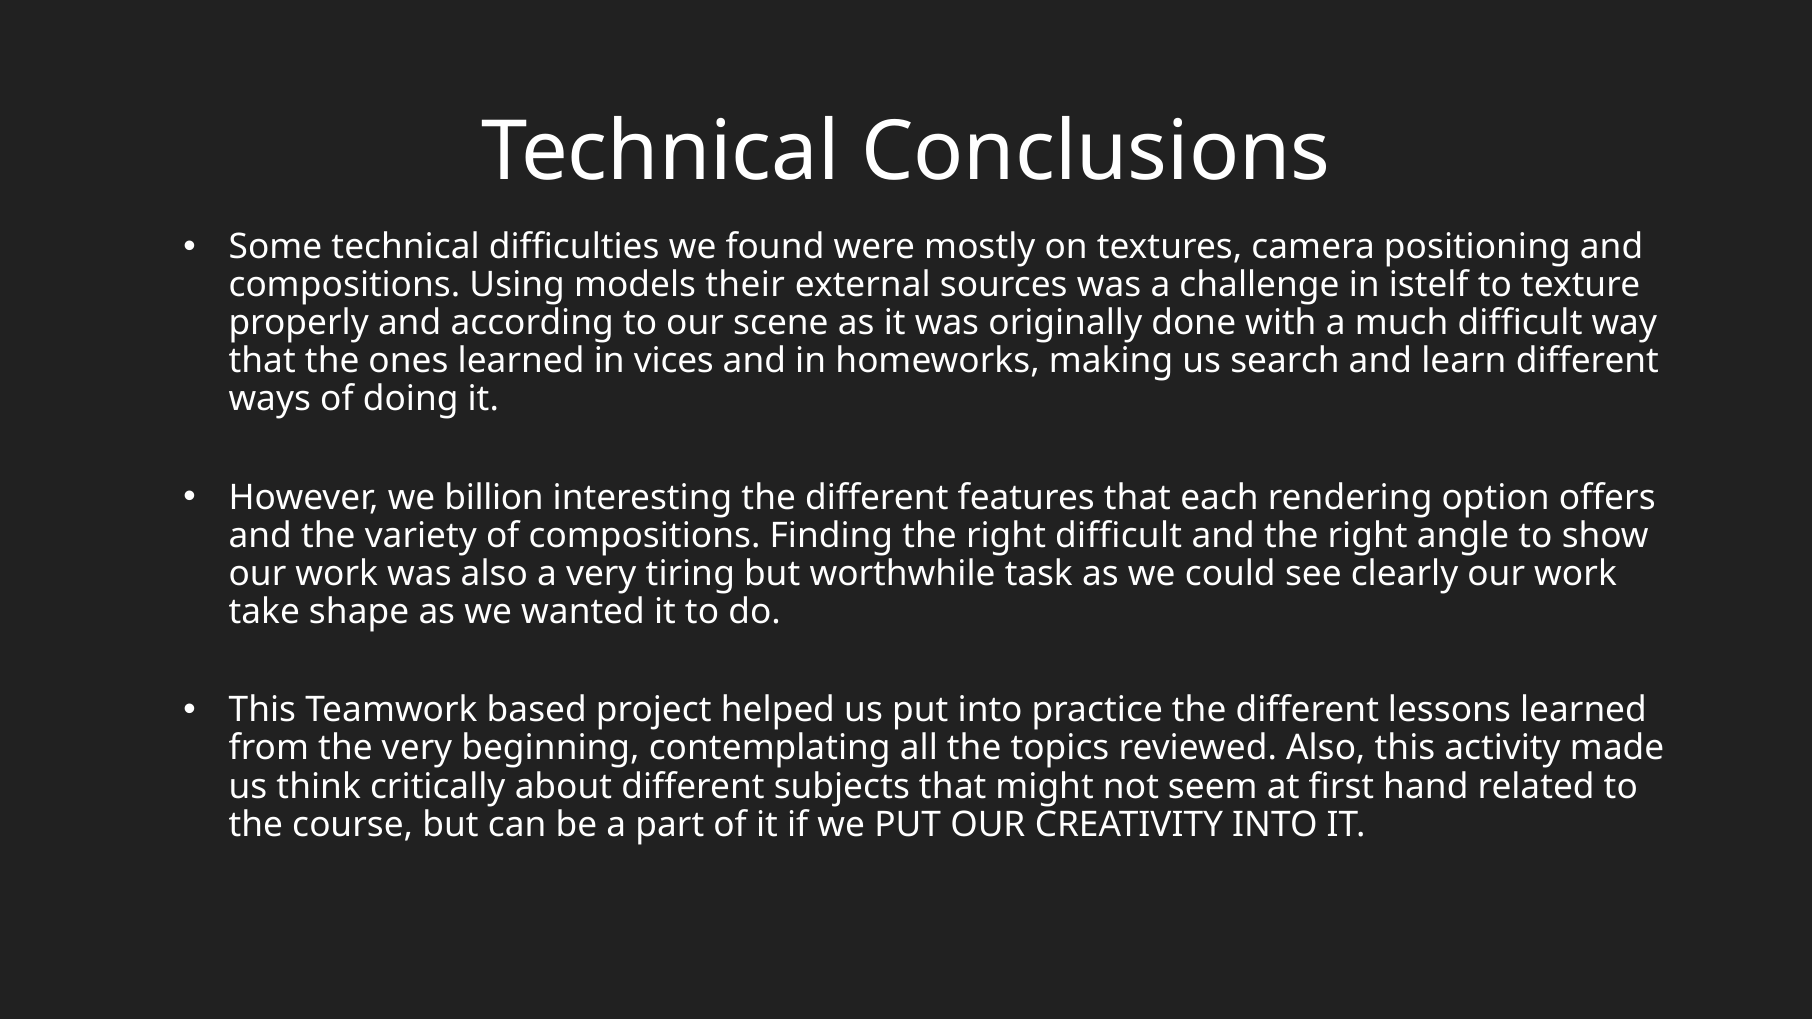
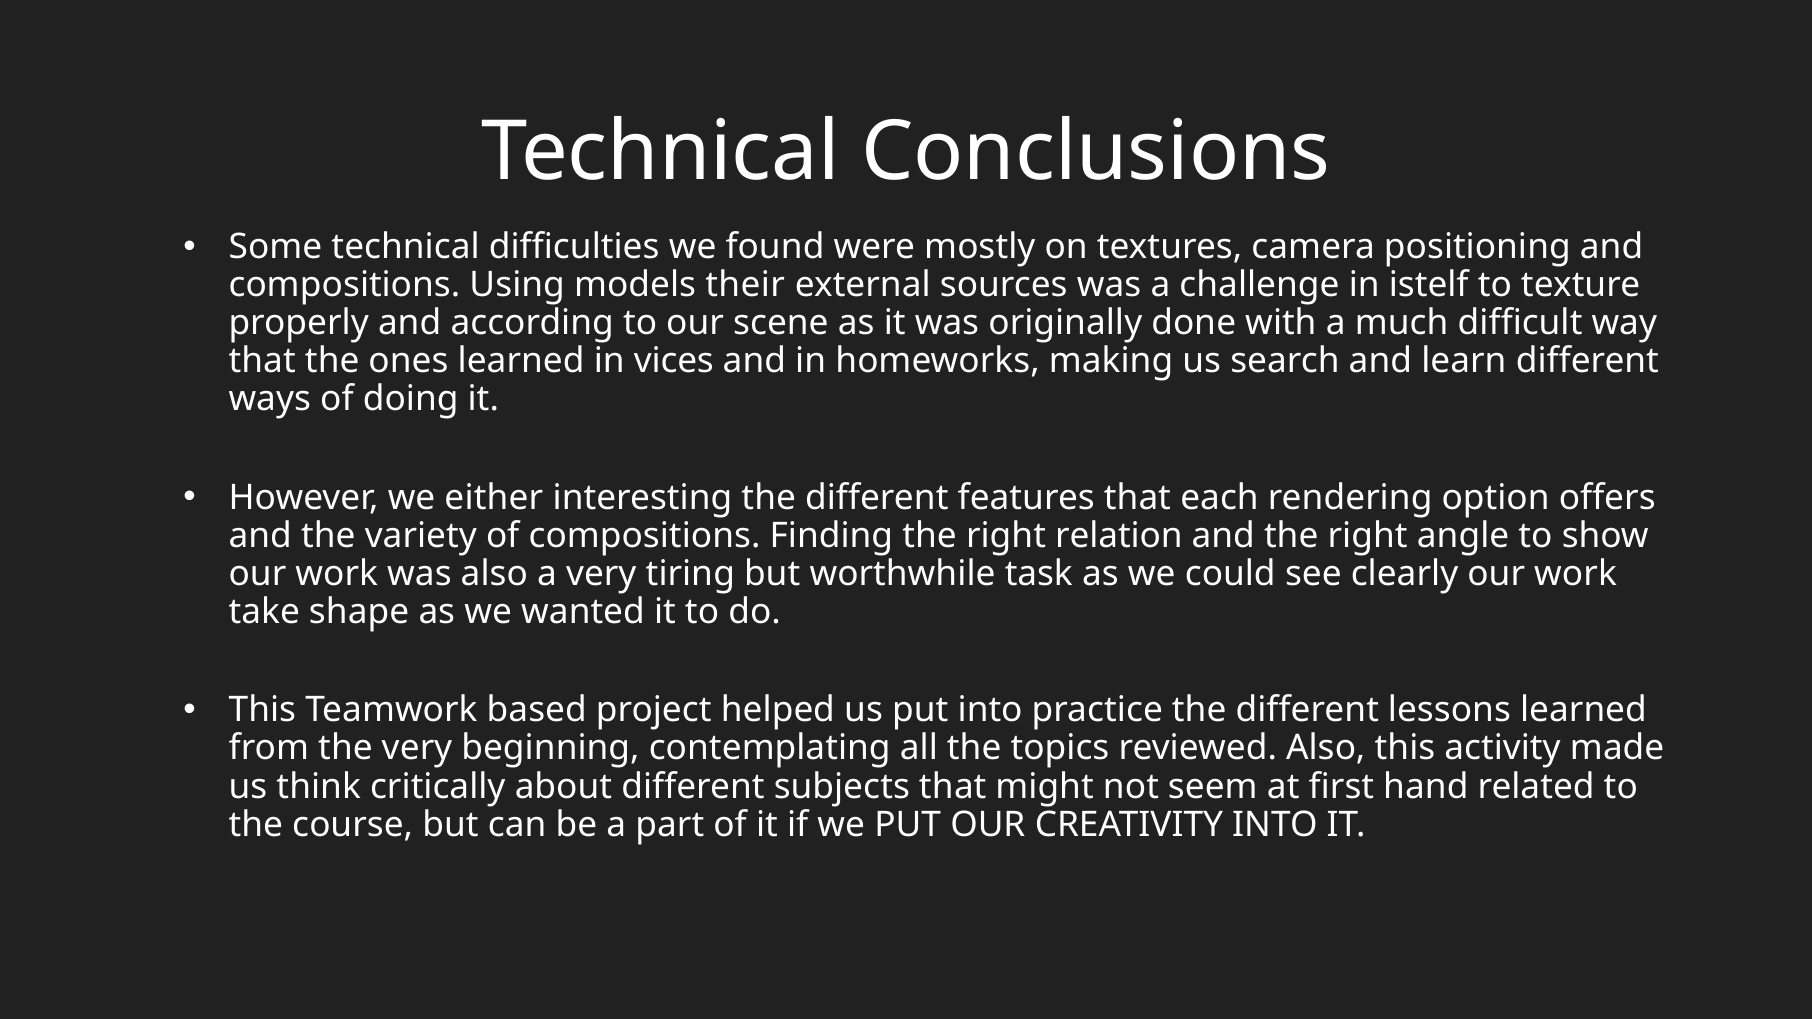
billion: billion -> either (494, 498)
right difficult: difficult -> relation (1119, 536)
